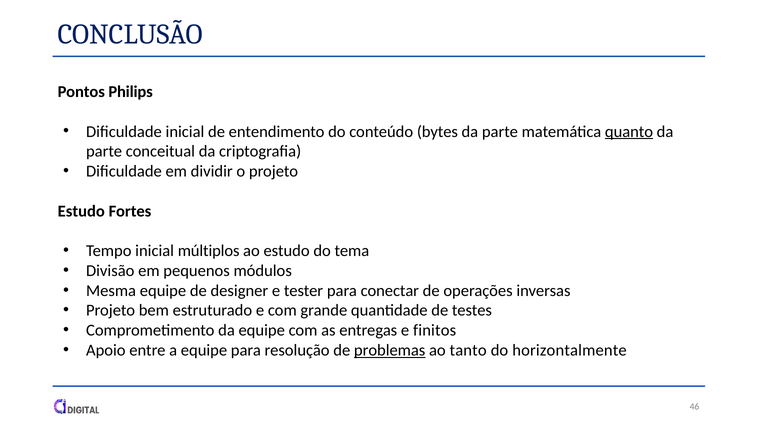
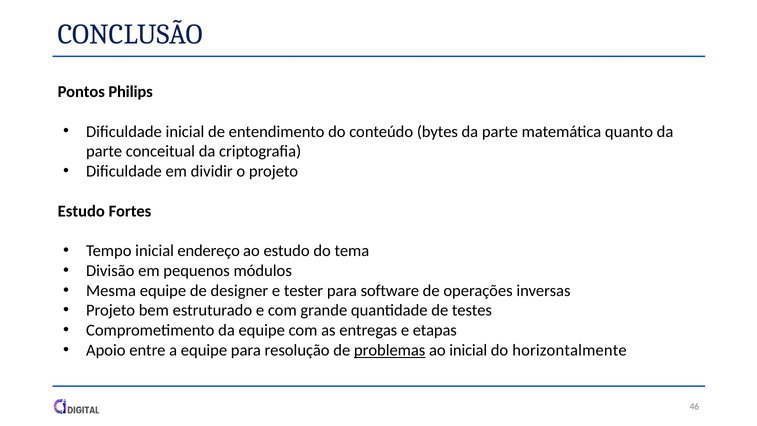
quanto underline: present -> none (629, 132)
múltiplos: múltiplos -> endereço (209, 251)
conectar: conectar -> software (390, 290)
finitos: finitos -> etapas (435, 330)
ao tanto: tanto -> inicial (468, 350)
